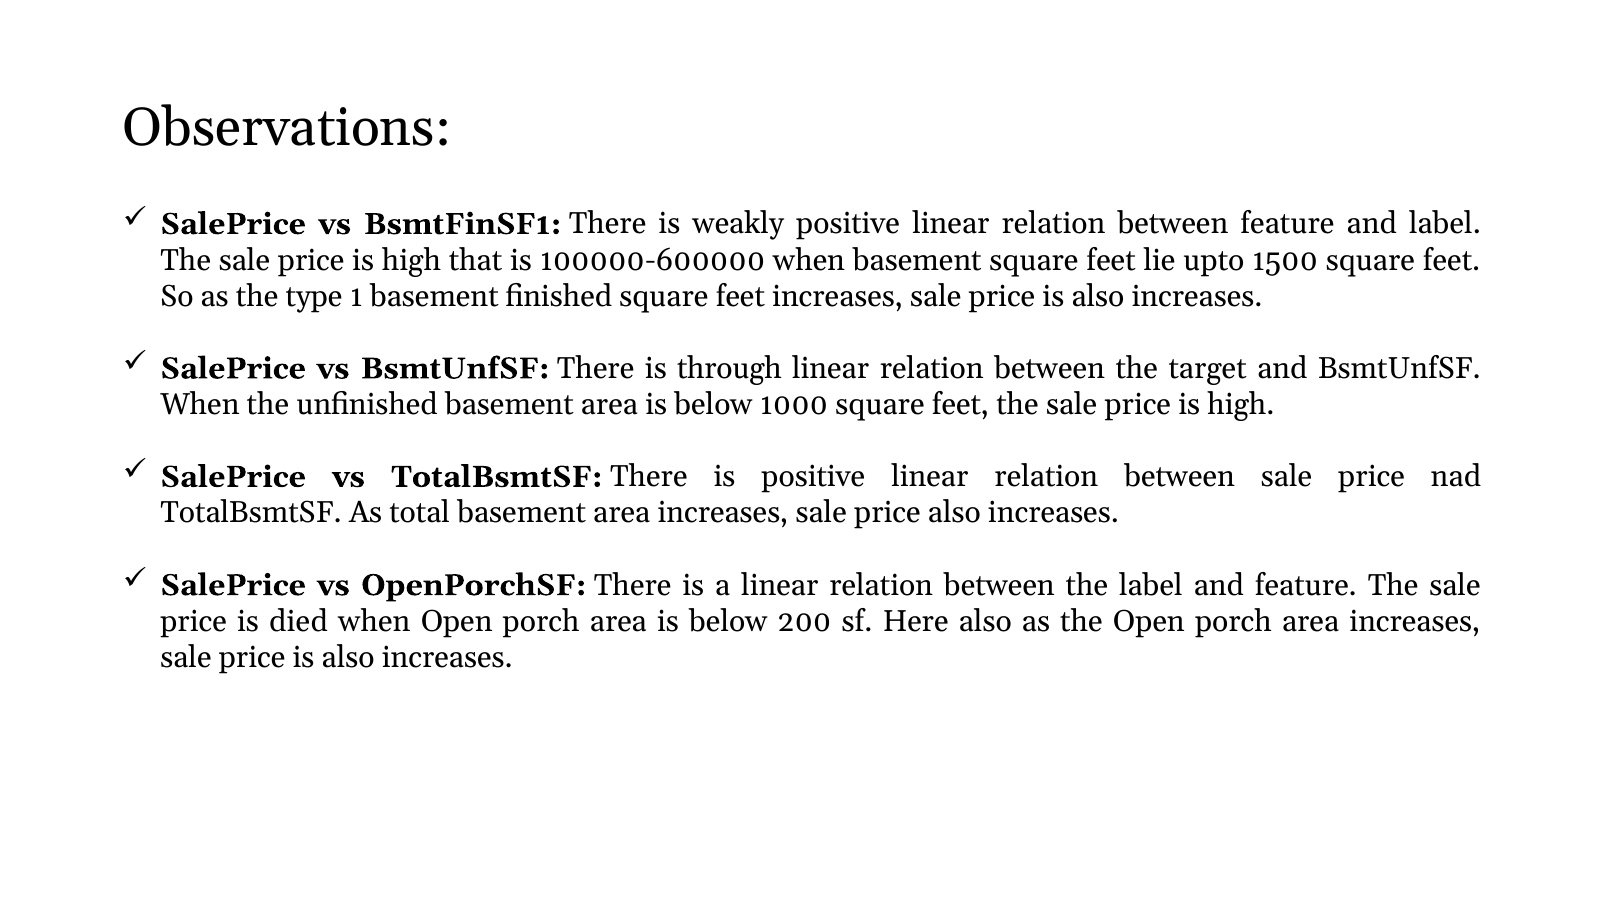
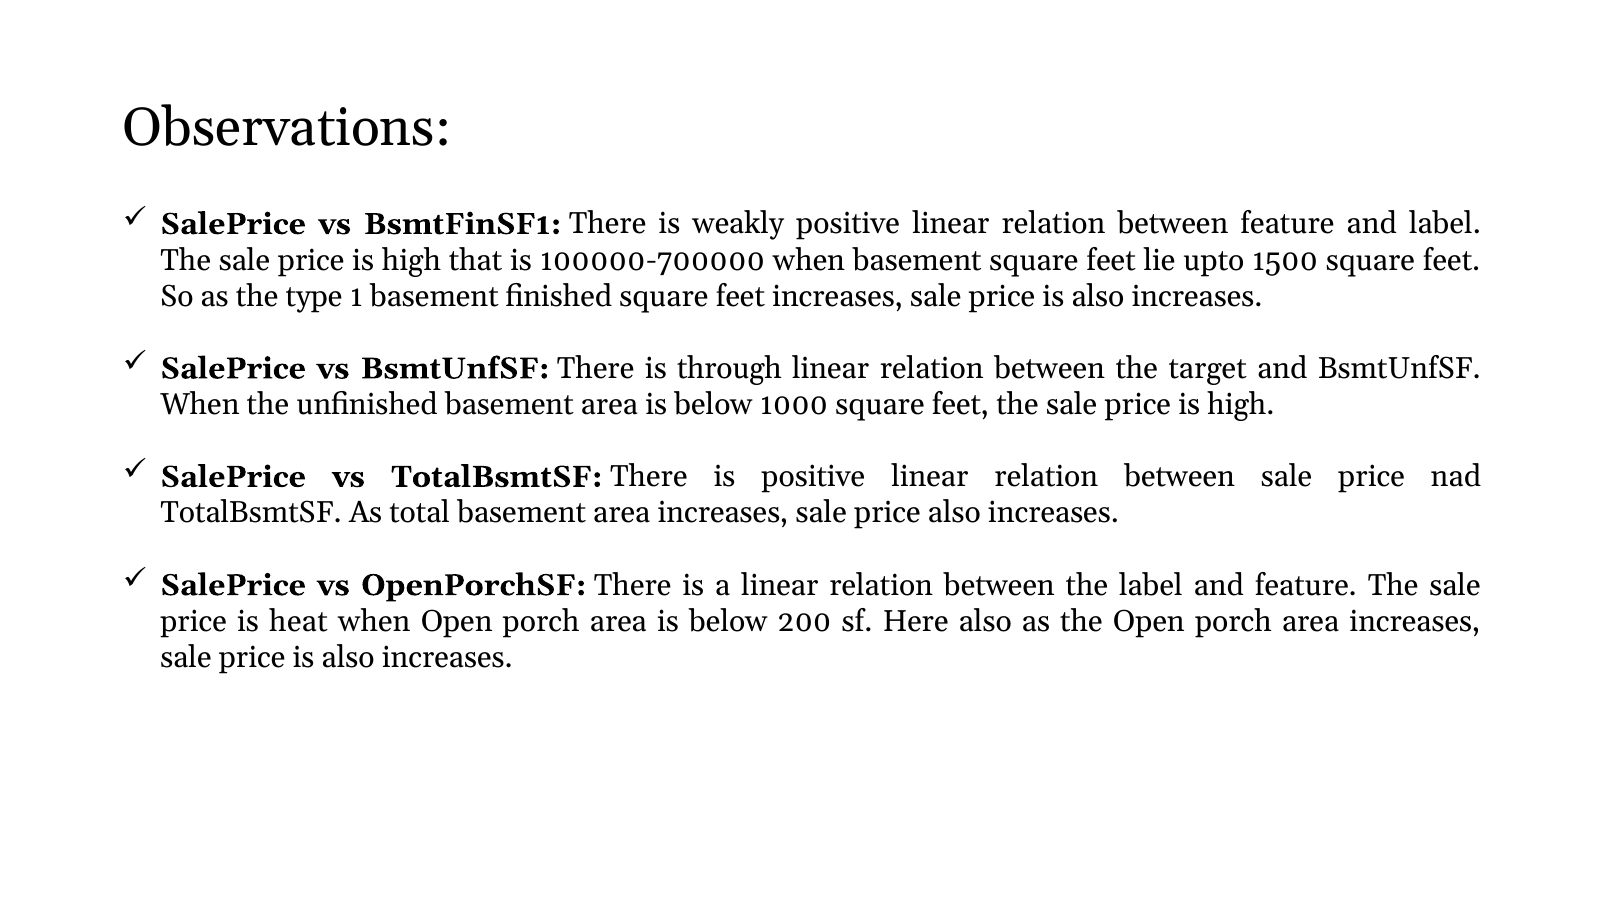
100000-600000: 100000-600000 -> 100000-700000 (652, 260)
died: died -> heat (298, 621)
